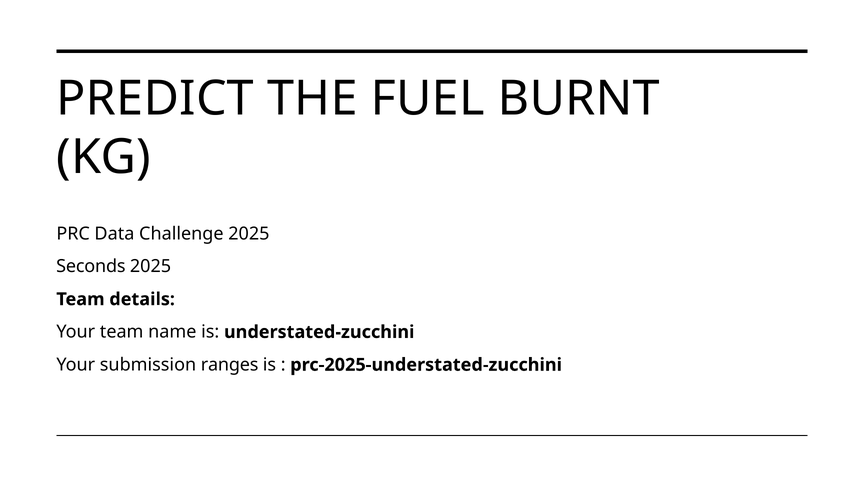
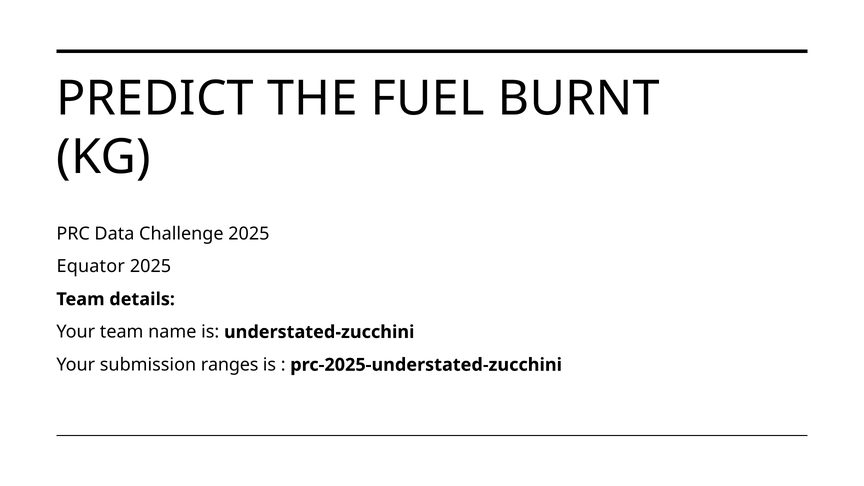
Seconds: Seconds -> Equator (91, 266)
